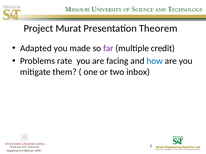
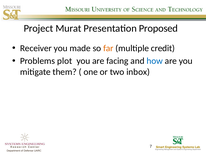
Theorem: Theorem -> Proposed (158, 29)
Adapted: Adapted -> Receiver (36, 48)
far colour: purple -> orange (108, 48)
rate: rate -> plot (65, 61)
